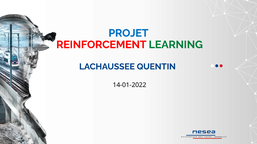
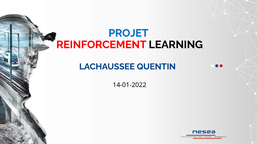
LEARNING colour: green -> black (176, 45)
